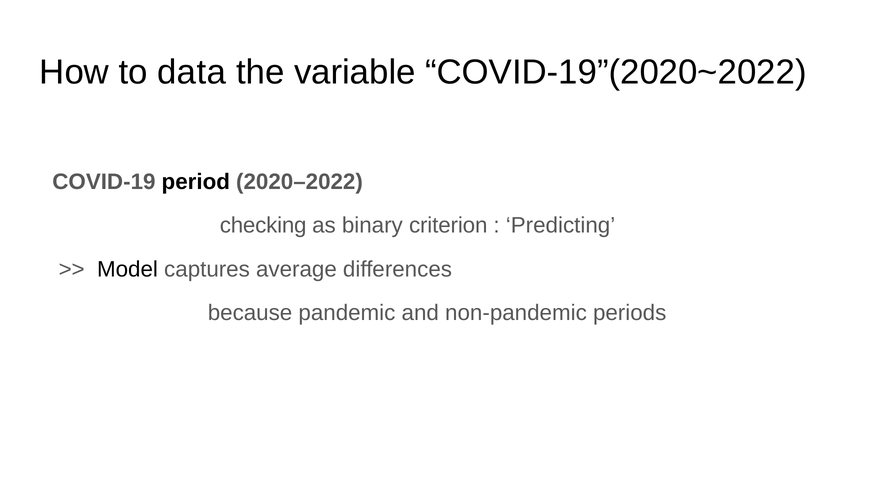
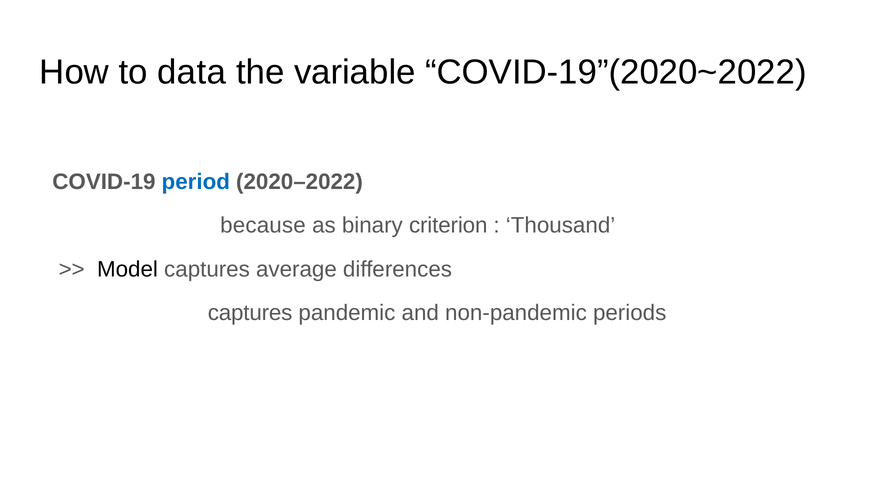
period colour: black -> blue (196, 182)
checking: checking -> because (263, 226)
Predicting: Predicting -> Thousand (561, 226)
because: because -> captures (250, 313)
